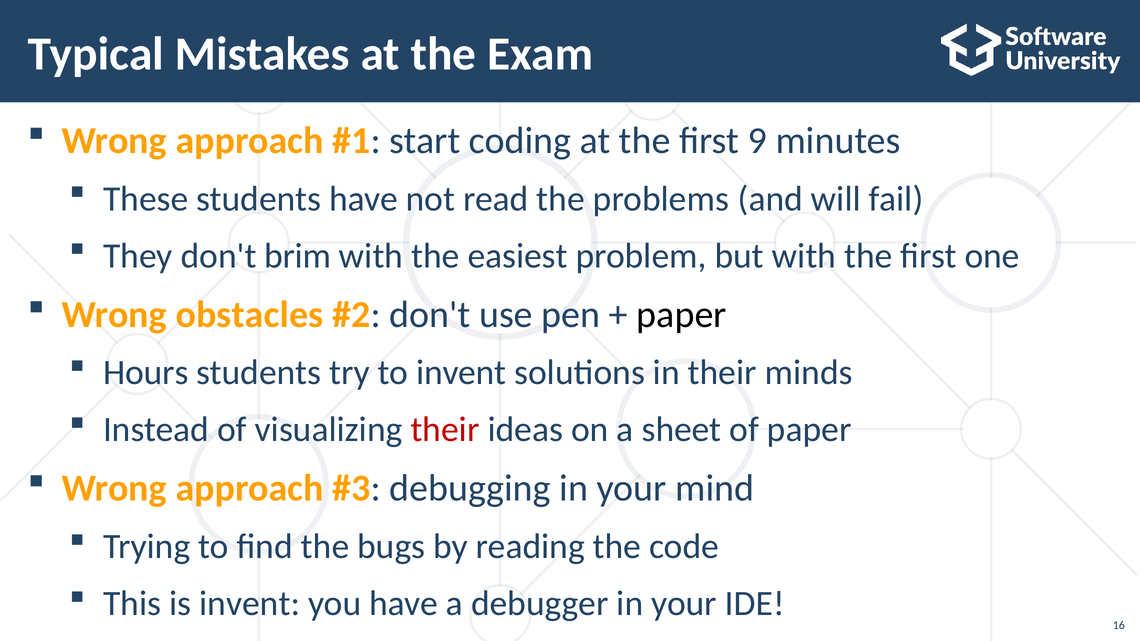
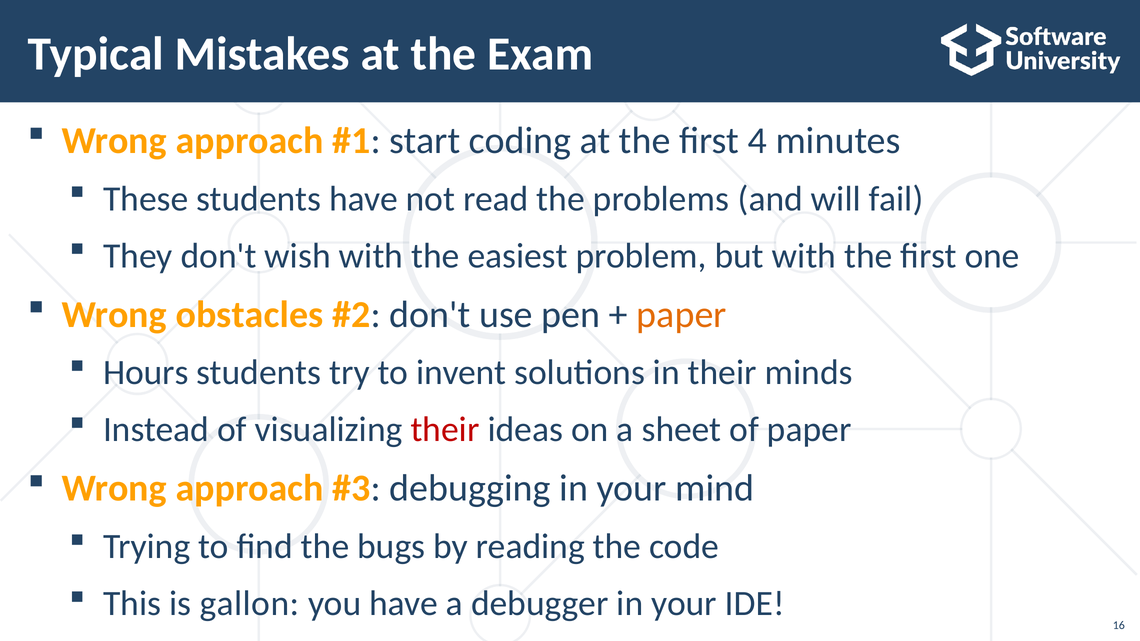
9: 9 -> 4 (757, 141)
brim: brim -> wish (298, 256)
paper colour: black -> orange (681, 315)
is invent: invent -> gallon (249, 604)
